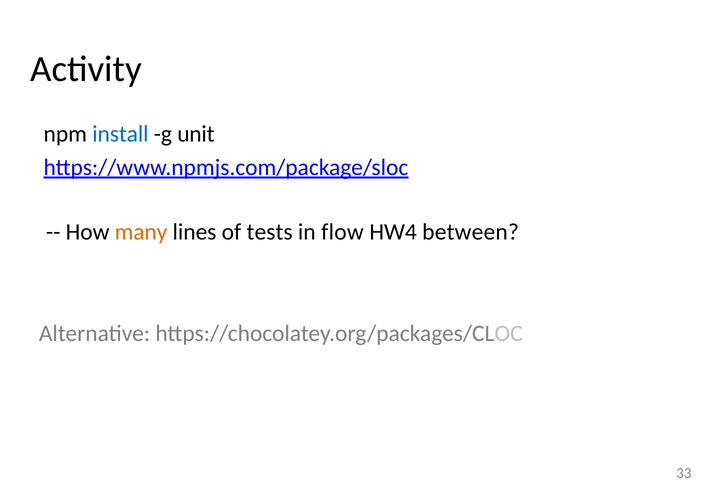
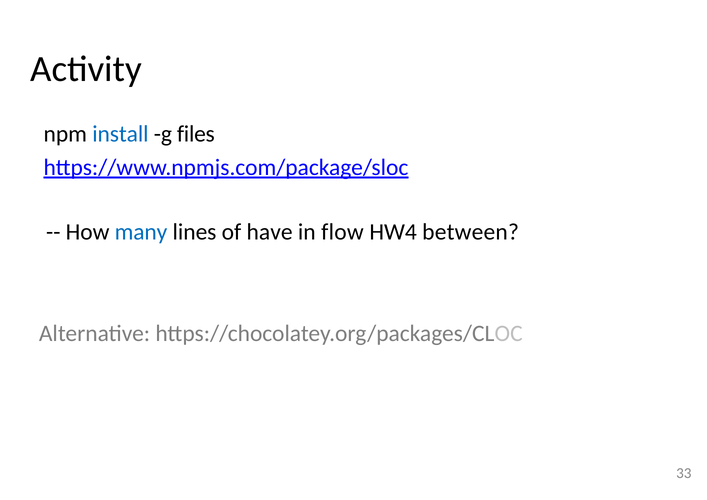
unit: unit -> files (196, 134)
many colour: orange -> blue (141, 232)
tests: tests -> have (270, 232)
